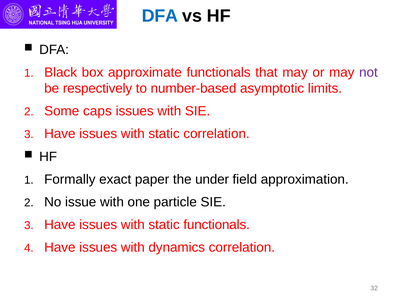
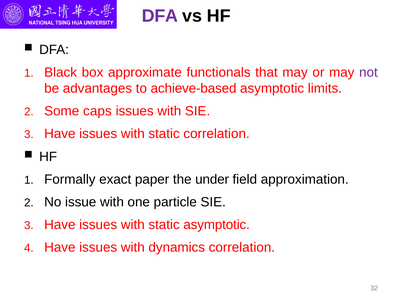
DFA colour: blue -> purple (160, 16)
respectively: respectively -> advantages (97, 89)
number-based: number-based -> achieve-based (194, 89)
static functionals: functionals -> asymptotic (217, 225)
